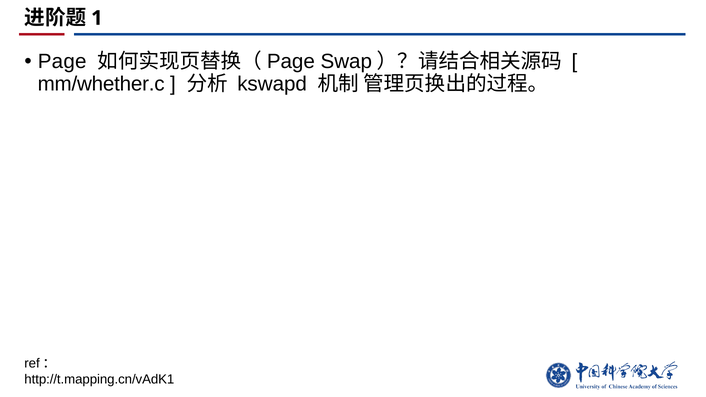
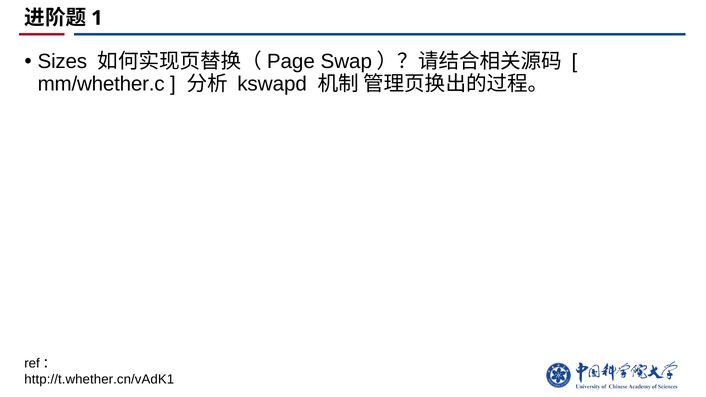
Page: Page -> Sizes (62, 62)
http://t.mapping.cn/vAdK1: http://t.mapping.cn/vAdK1 -> http://t.whether.cn/vAdK1 (99, 379)
